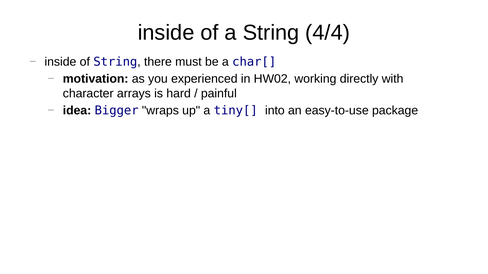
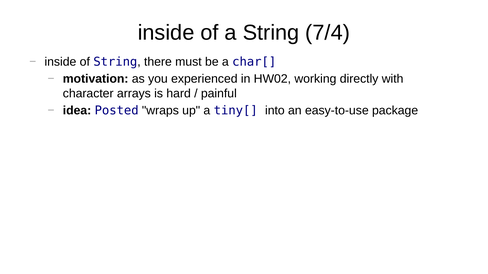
4/4: 4/4 -> 7/4 (328, 33)
Bigger: Bigger -> Posted (117, 111)
